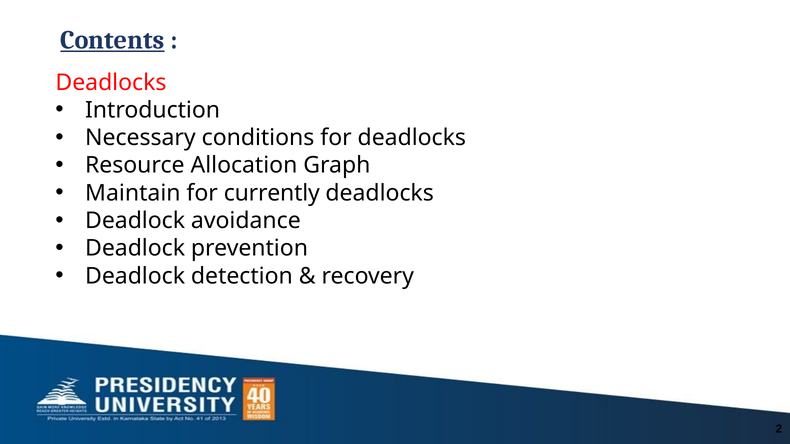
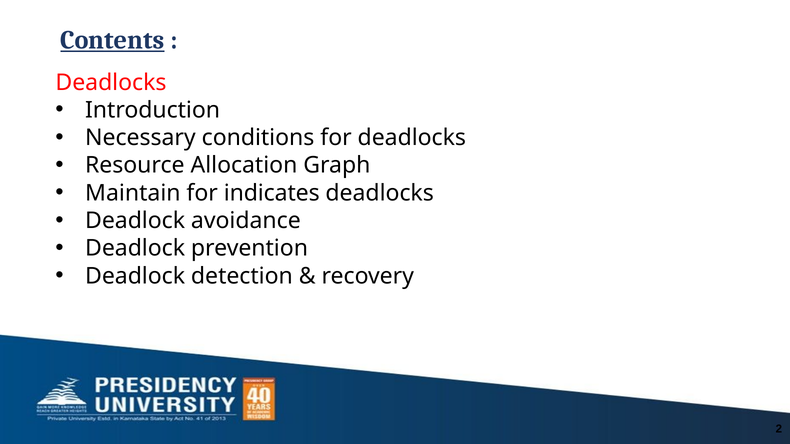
currently: currently -> indicates (272, 193)
